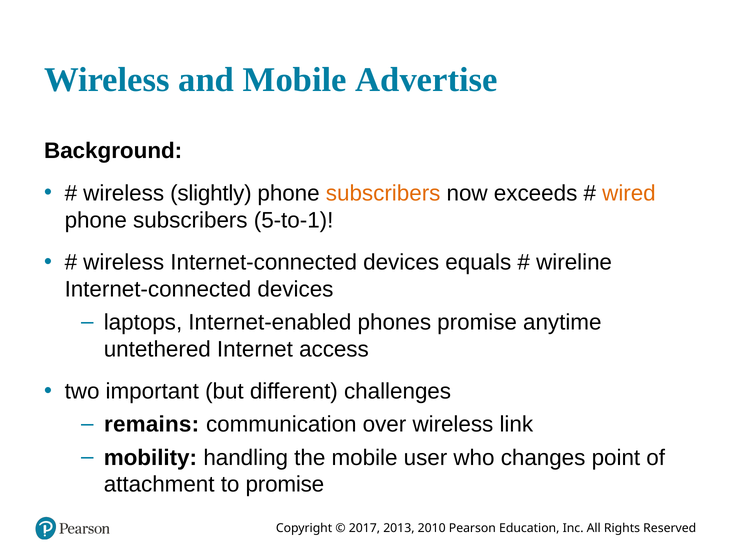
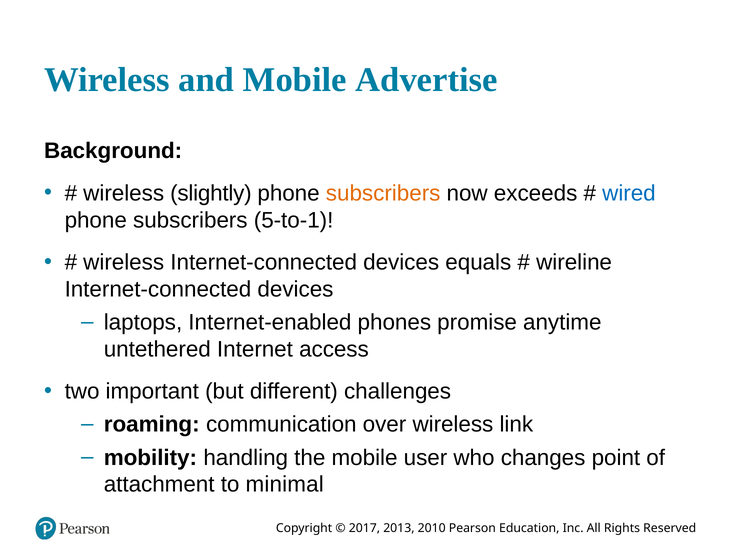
wired colour: orange -> blue (629, 193)
remains: remains -> roaming (152, 425)
to promise: promise -> minimal (285, 485)
